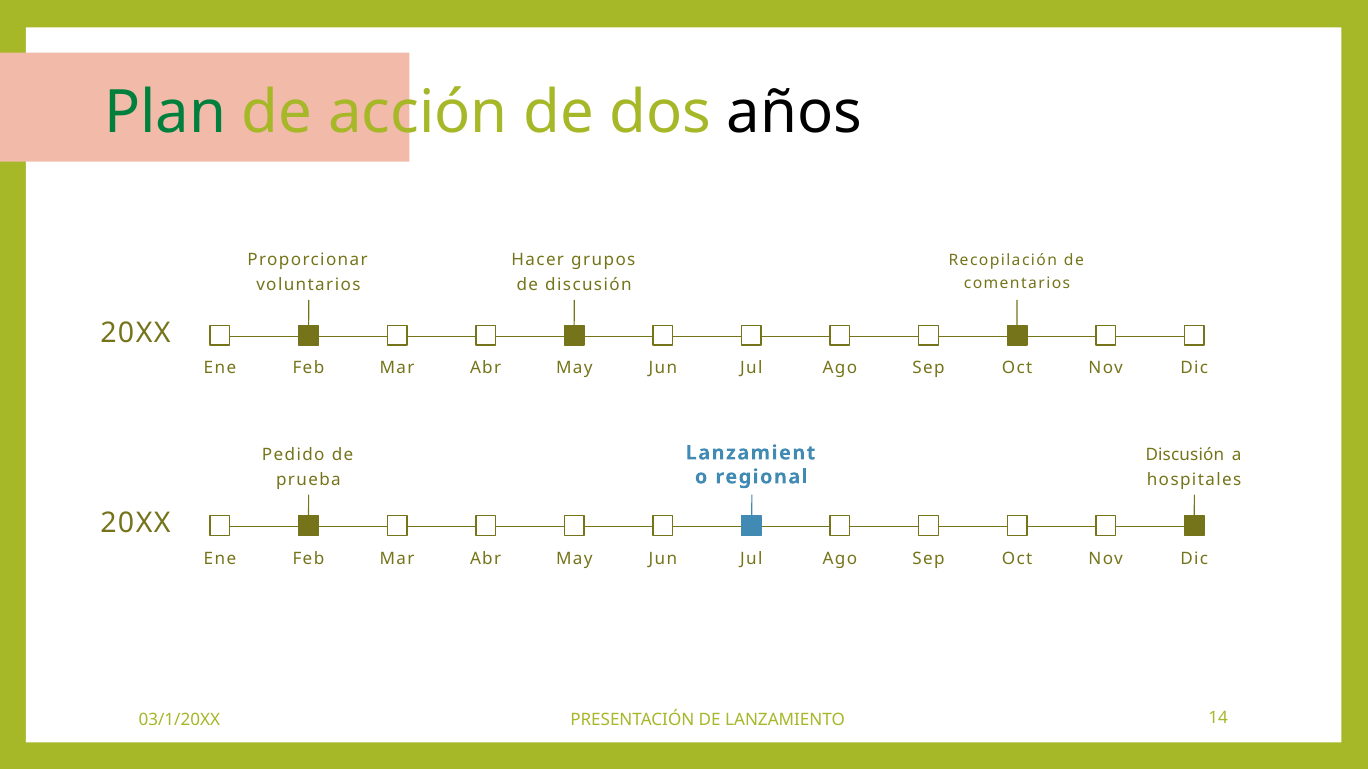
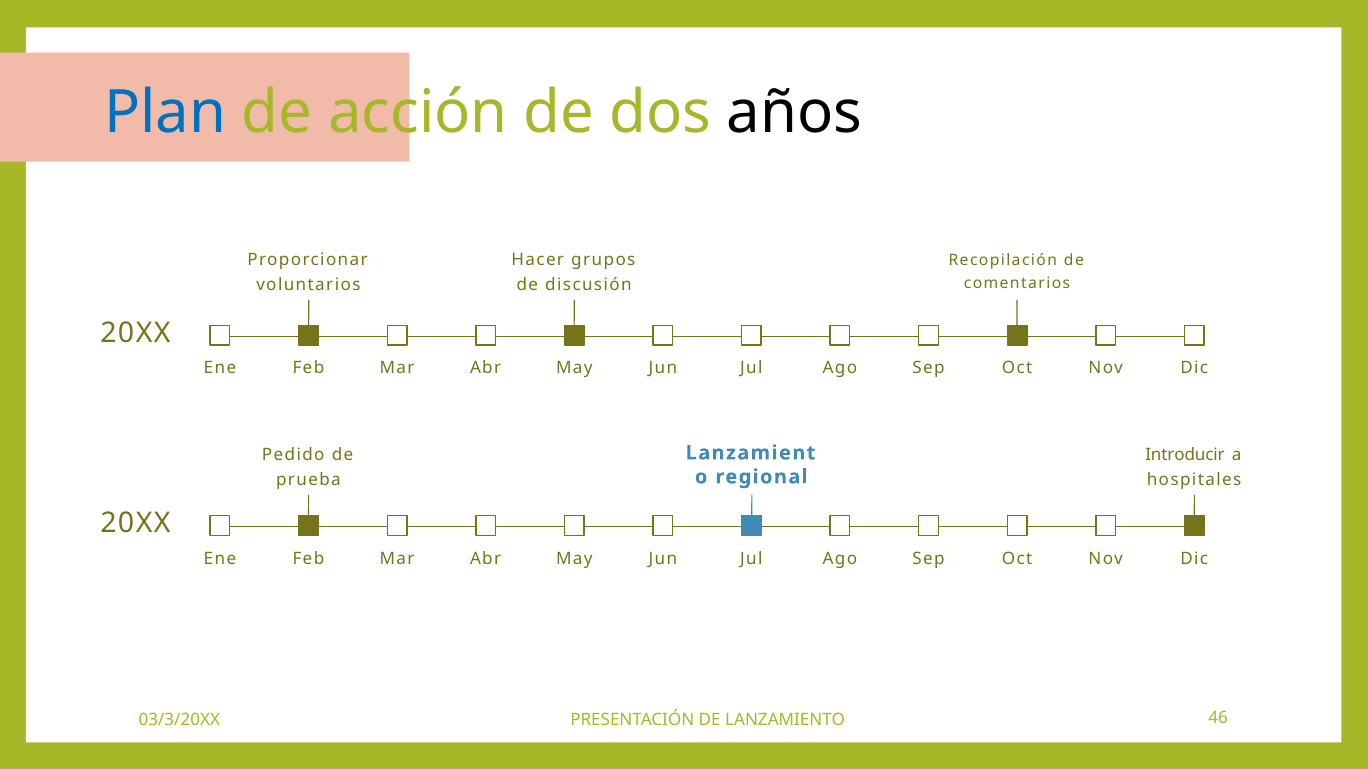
Plan colour: green -> blue (165, 112)
Discusión: Discusión -> Introducir (1185, 455)
03/1/20XX: 03/1/20XX -> 03/3/20XX (179, 720)
14: 14 -> 46 (1218, 719)
